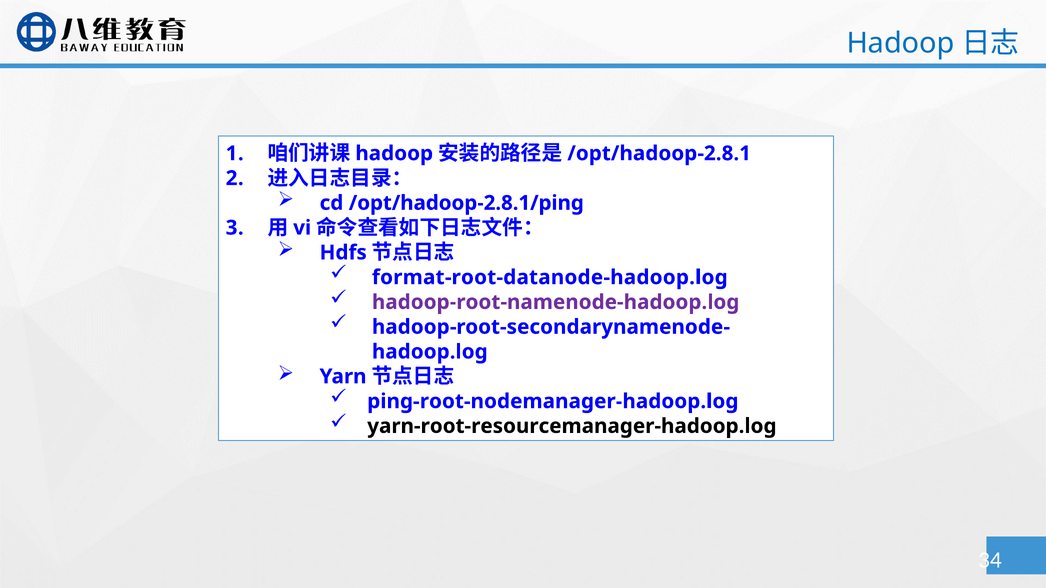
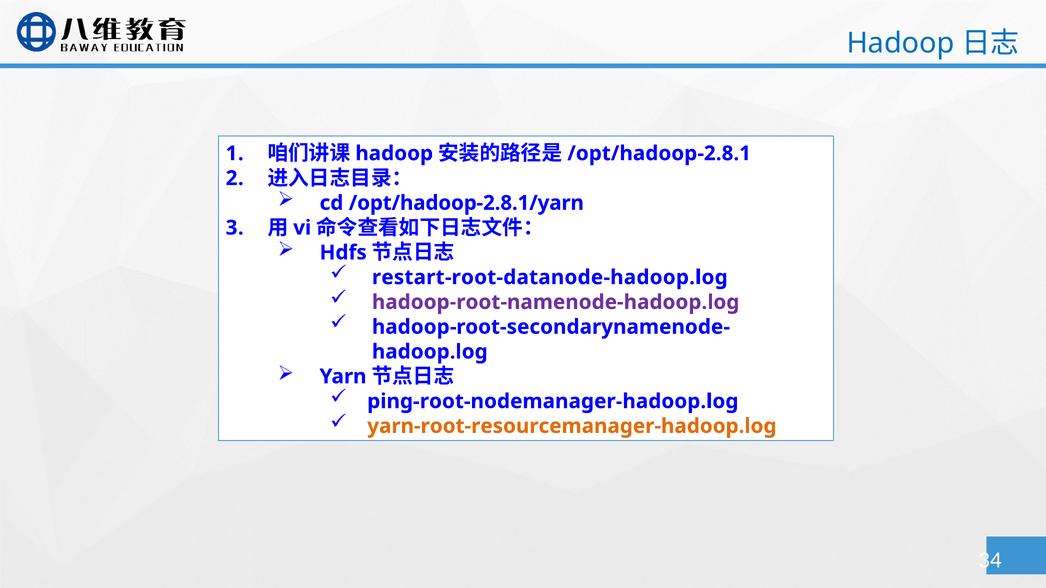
/opt/hadoop-2.8.1/ping: /opt/hadoop-2.8.1/ping -> /opt/hadoop-2.8.1/yarn (466, 203)
format-root-datanode-hadoop.log: format-root-datanode-hadoop.log -> restart-root-datanode-hadoop.log (550, 278)
yarn-root-resourcemanager-hadoop.log colour: black -> orange (572, 426)
